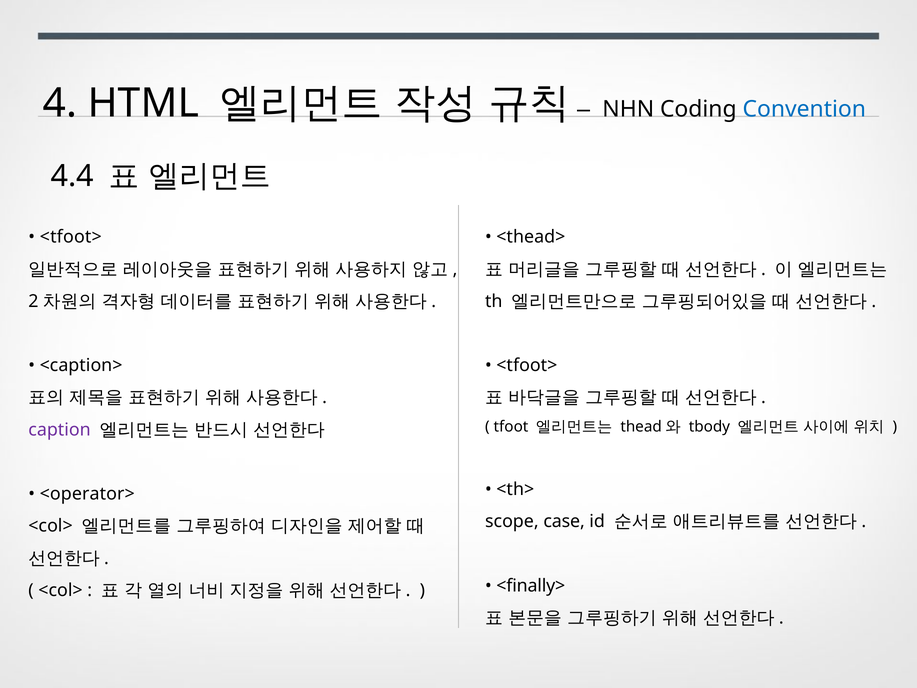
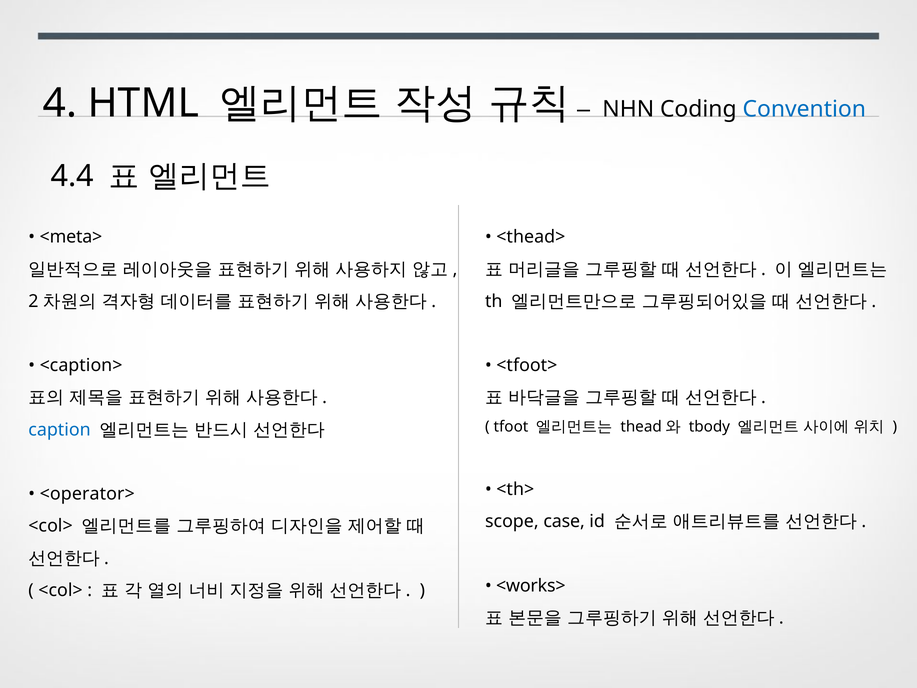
<tfoot>: <tfoot> -> <meta> (71, 237)
caption colour: purple -> blue (60, 430)
<finally>: <finally> -> <works> (531, 585)
